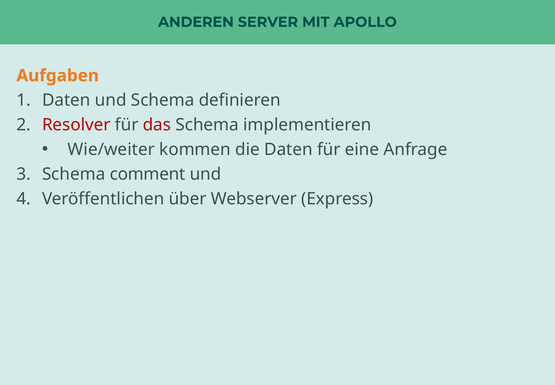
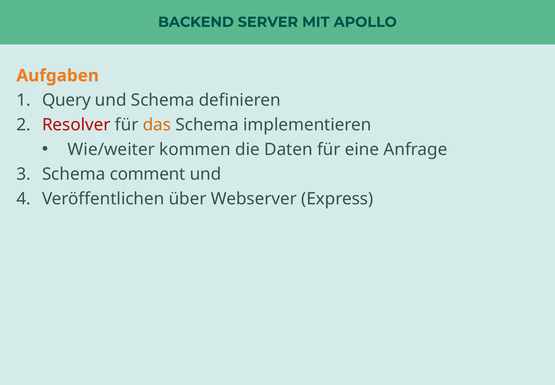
ANDEREN: ANDEREN -> BACKEND (196, 22)
Daten: Daten -> Query (66, 100)
das colour: red -> orange (157, 125)
